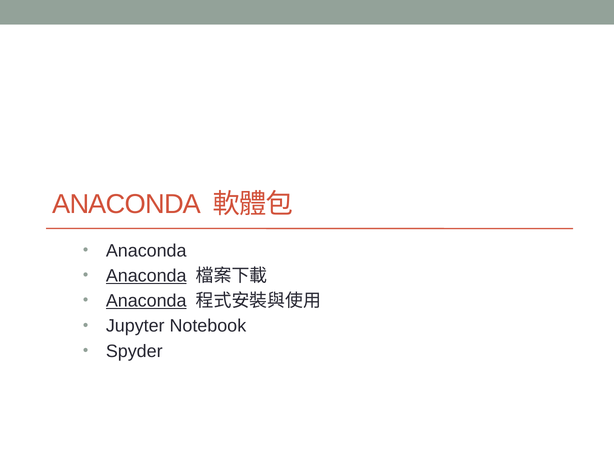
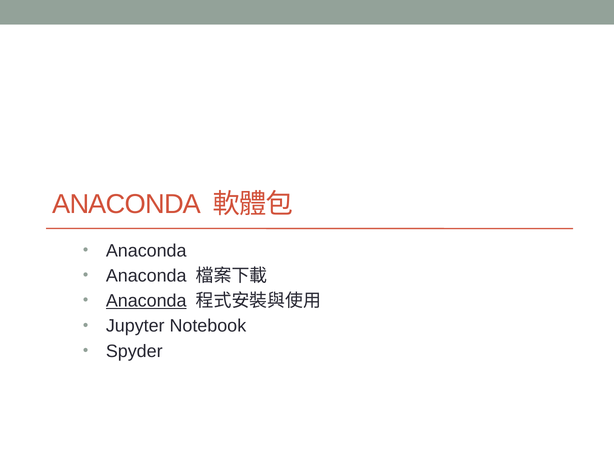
Anaconda underline: present -> none (146, 276)
